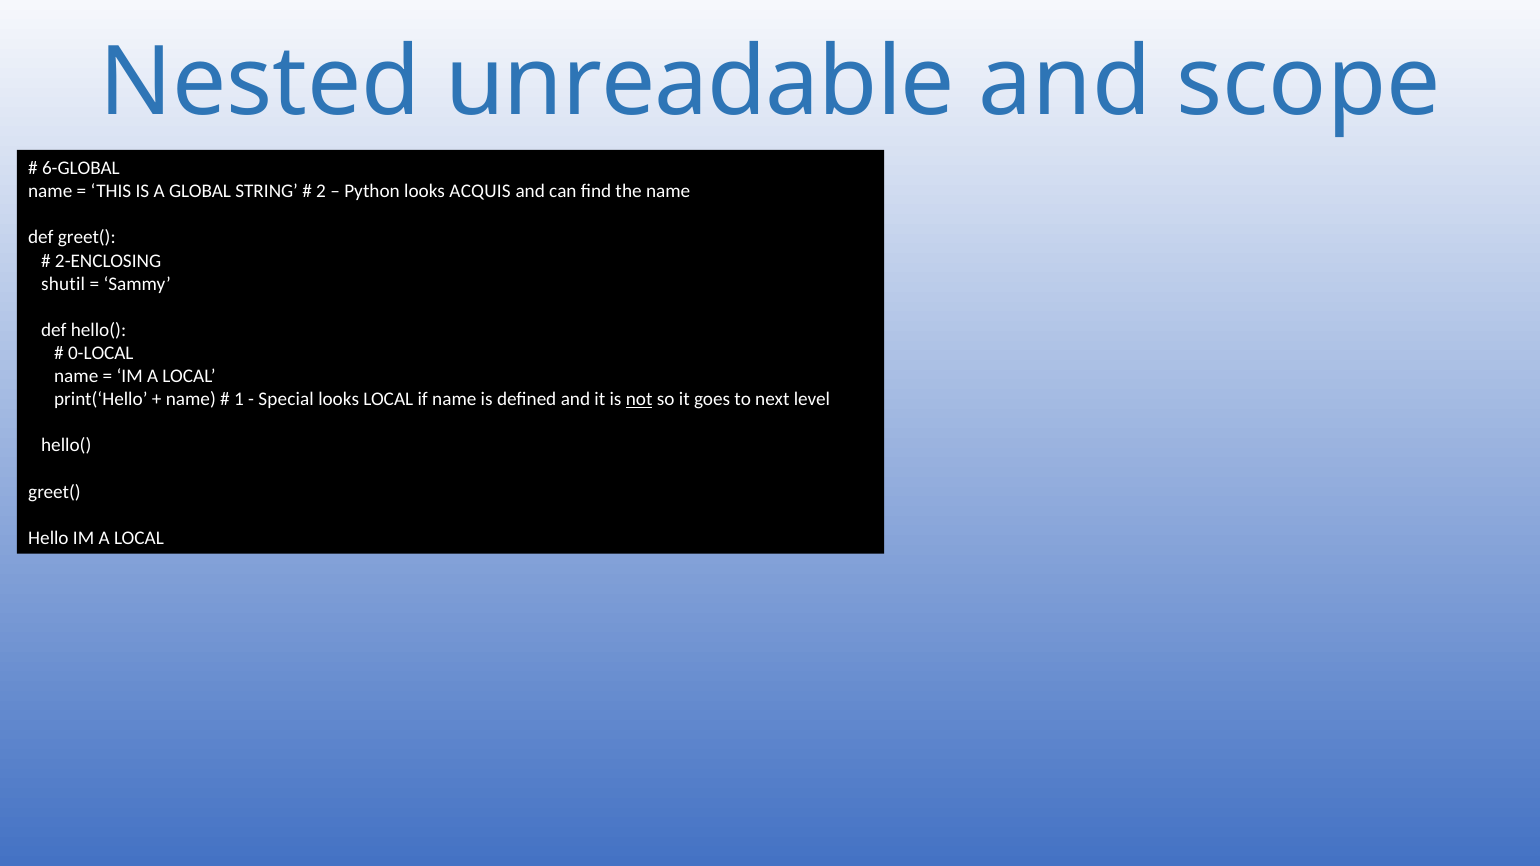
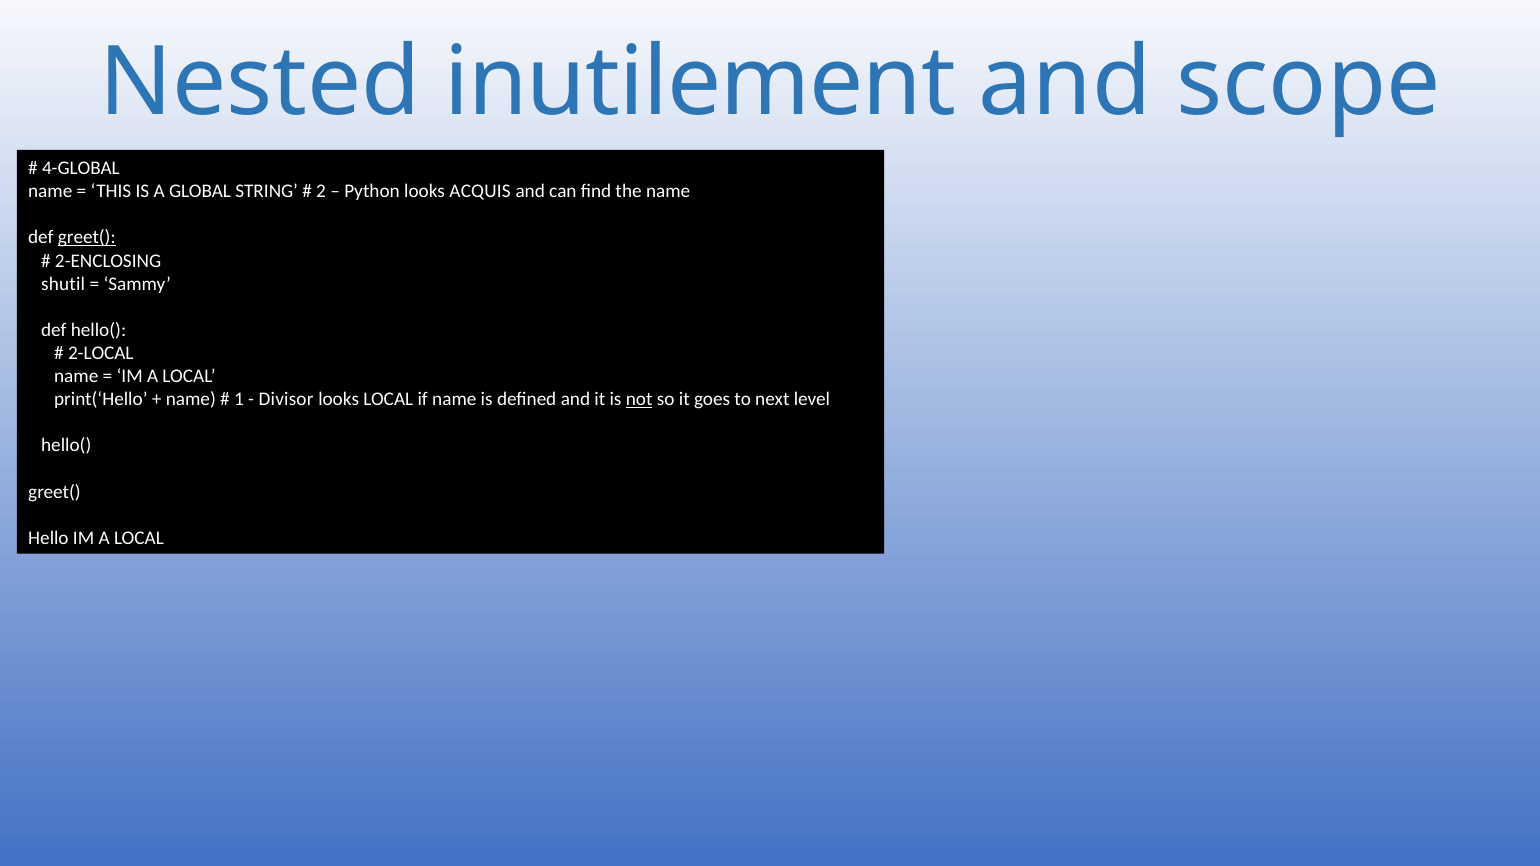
unreadable: unreadable -> inutilement (700, 83)
6-GLOBAL: 6-GLOBAL -> 4-GLOBAL (81, 168)
greet( underline: none -> present (87, 238)
0-LOCAL: 0-LOCAL -> 2-LOCAL (101, 353)
Special: Special -> Divisor (286, 399)
